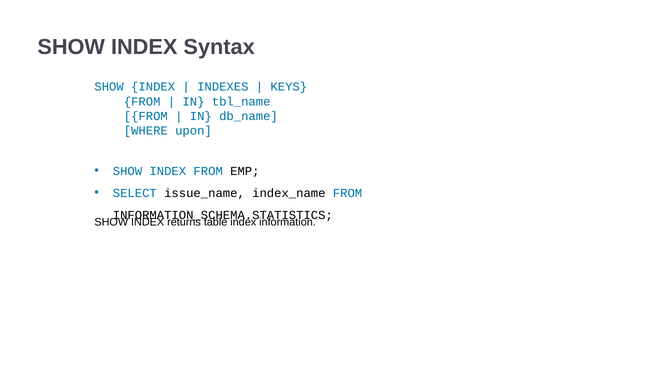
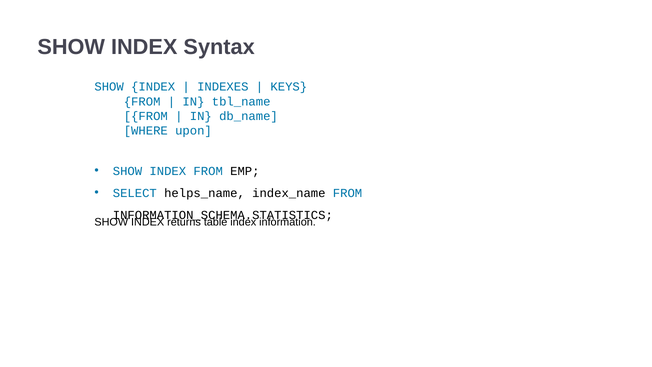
issue_name: issue_name -> helps_name (205, 193)
